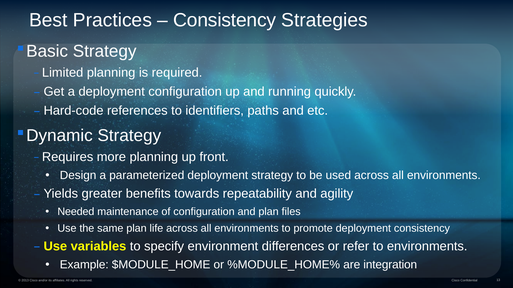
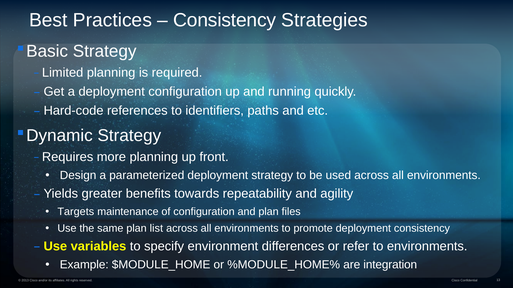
Needed: Needed -> Targets (76, 212)
life: life -> list (156, 229)
